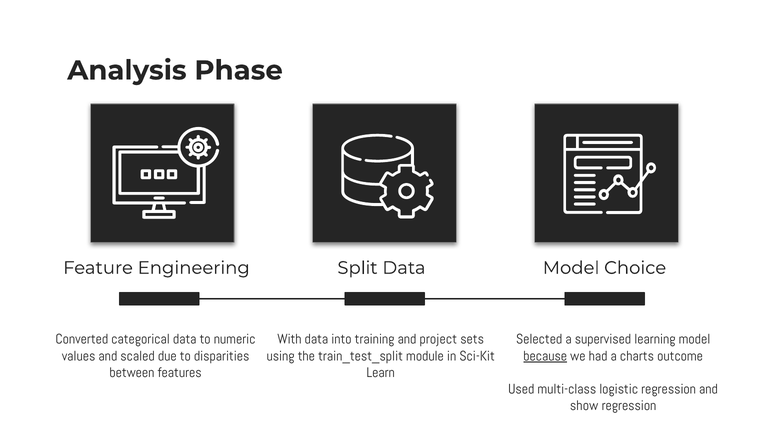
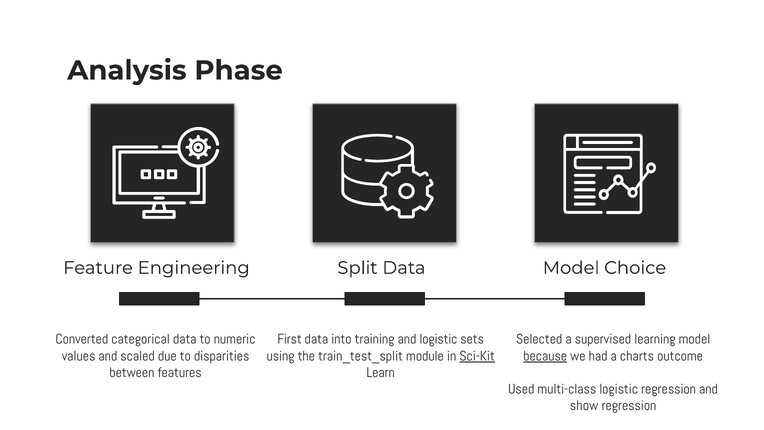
With: With -> First (289, 339)
and project: project -> logistic (438, 339)
Sci-Kit underline: none -> present (477, 356)
